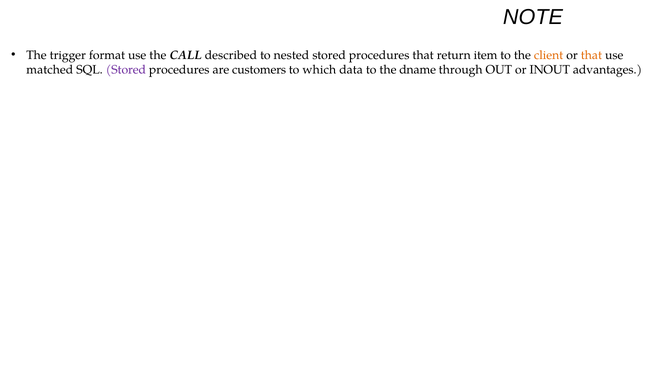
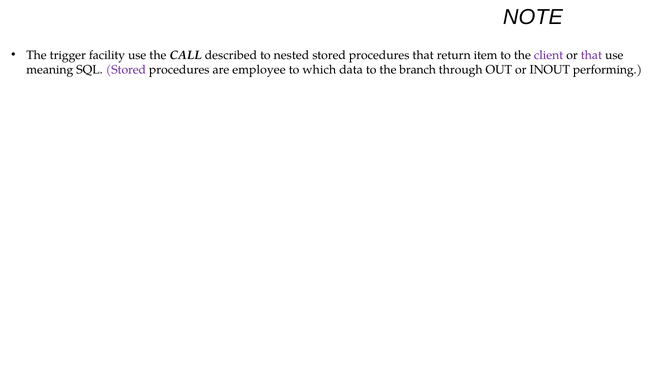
format: format -> facility (107, 55)
client colour: orange -> purple (549, 55)
that colour: orange -> purple (591, 55)
matched: matched -> meaning (50, 70)
customers: customers -> employee (259, 70)
dname: dname -> branch (418, 70)
advantages: advantages -> performing (608, 70)
